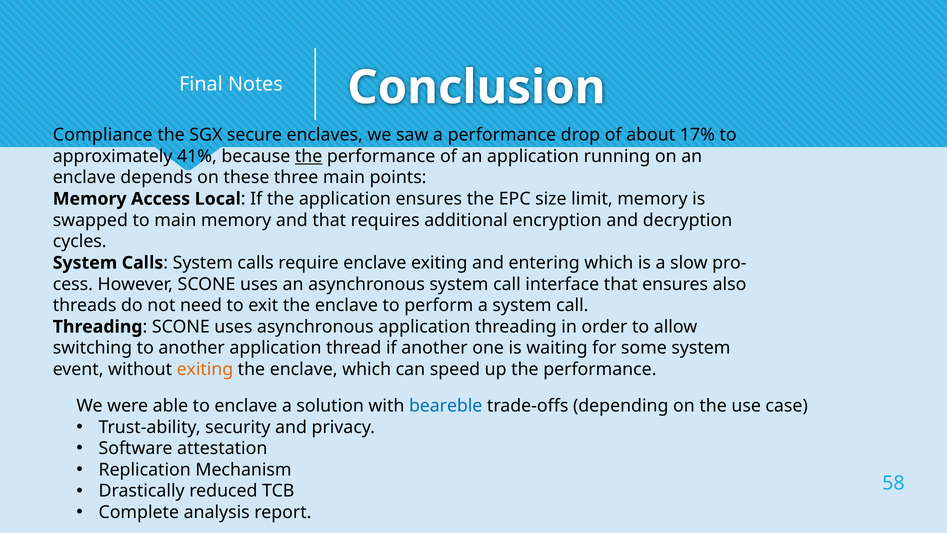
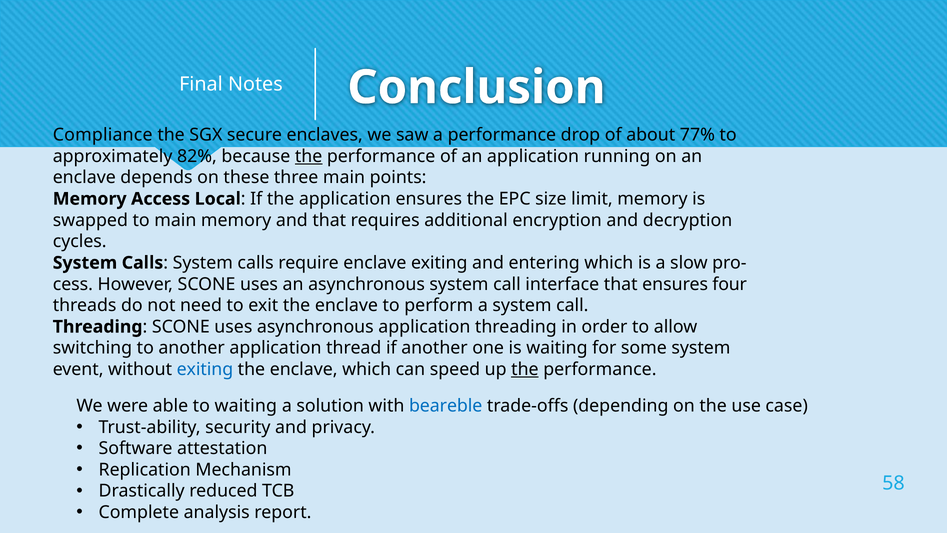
17%: 17% -> 77% (697, 135)
41%: 41% -> 82% (197, 156)
also: also -> four (730, 284)
exiting colour: orange -> blue (205, 369)
the underline: none -> present (525, 369)
to enclave: enclave -> waiting (246, 406)
